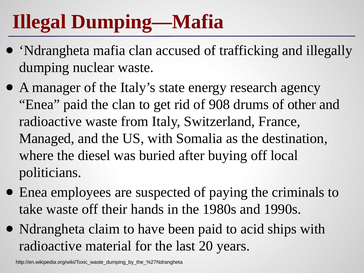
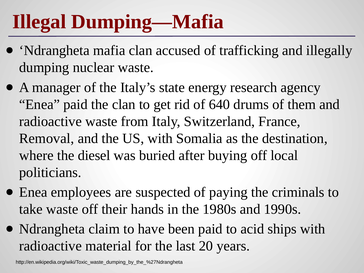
908: 908 -> 640 (219, 104)
other: other -> them (302, 104)
Managed: Managed -> Removal (47, 138)
